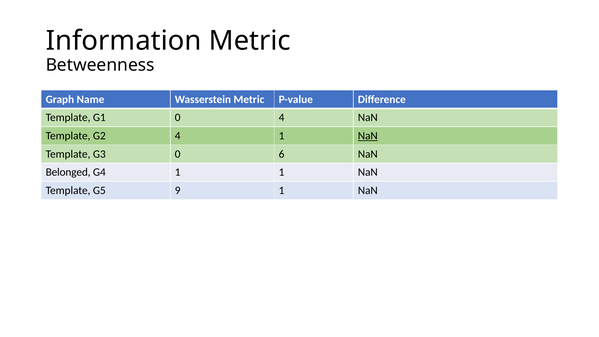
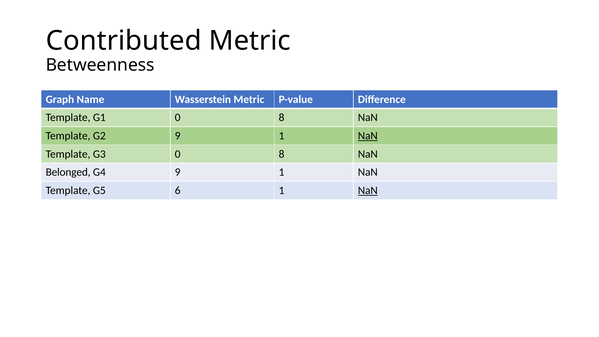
Information: Information -> Contributed (124, 41)
G1 0 4: 4 -> 8 (282, 118)
G2 4: 4 -> 9 (178, 136)
G3 0 6: 6 -> 8 (282, 154)
G4 1: 1 -> 9 (178, 172)
9: 9 -> 6 (178, 190)
NaN underline: none -> present (368, 190)
